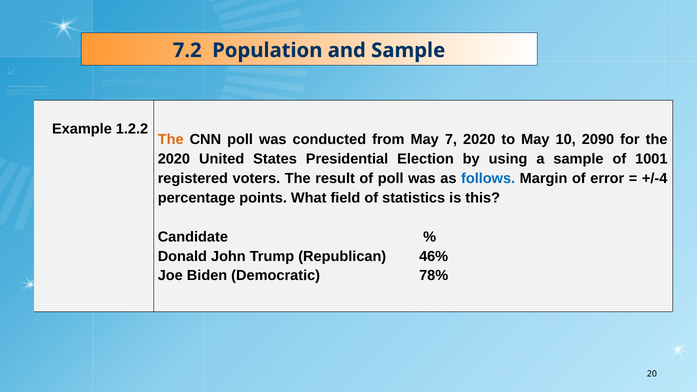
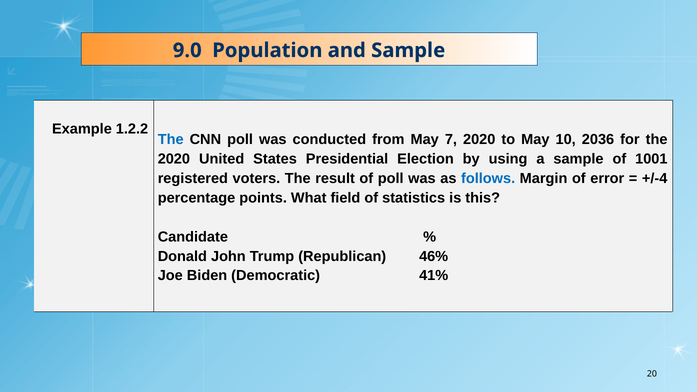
7.2: 7.2 -> 9.0 (187, 50)
The colour: orange -> blue (171, 140)
2090: 2090 -> 2036 (598, 140)
78%: 78% -> 41% (434, 276)
